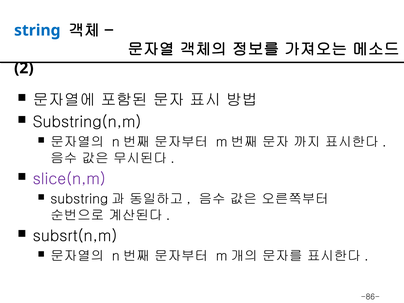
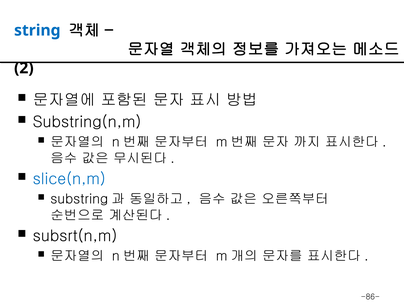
slice(n,m colour: purple -> blue (69, 179)
